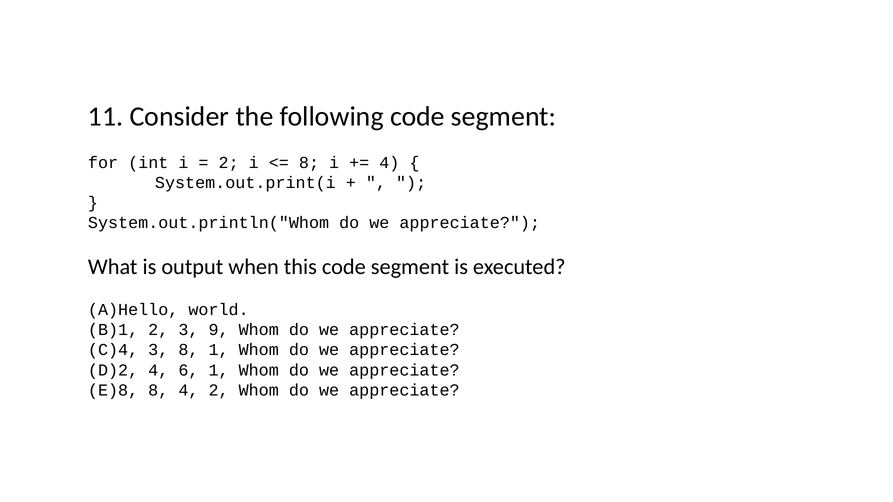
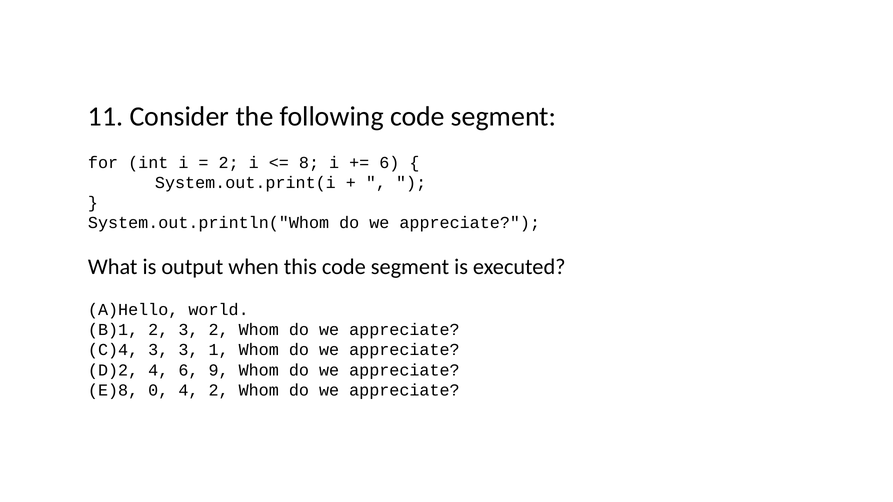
4: 4 -> 6 (389, 163)
3 9: 9 -> 2 (219, 330)
3 8: 8 -> 3 (188, 350)
6 1: 1 -> 9 (219, 370)
8: 8 -> 0 (158, 390)
